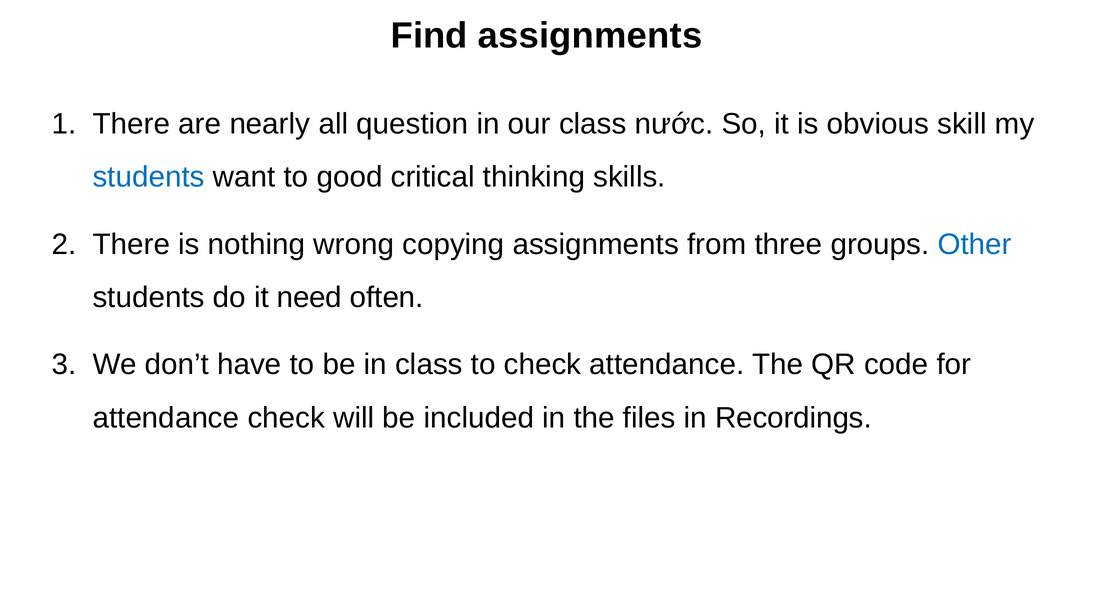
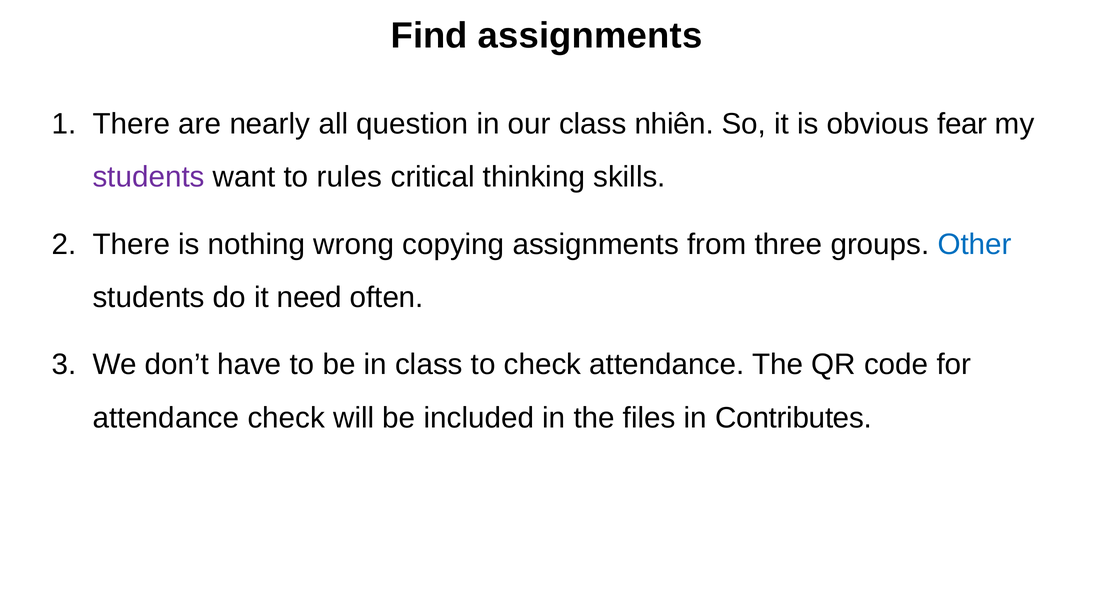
nước: nước -> nhiên (674, 124)
skill: skill -> fear (962, 124)
students colour: blue -> purple (149, 177)
good: good -> rules (349, 177)
Recordings: Recordings -> Contributes (794, 418)
